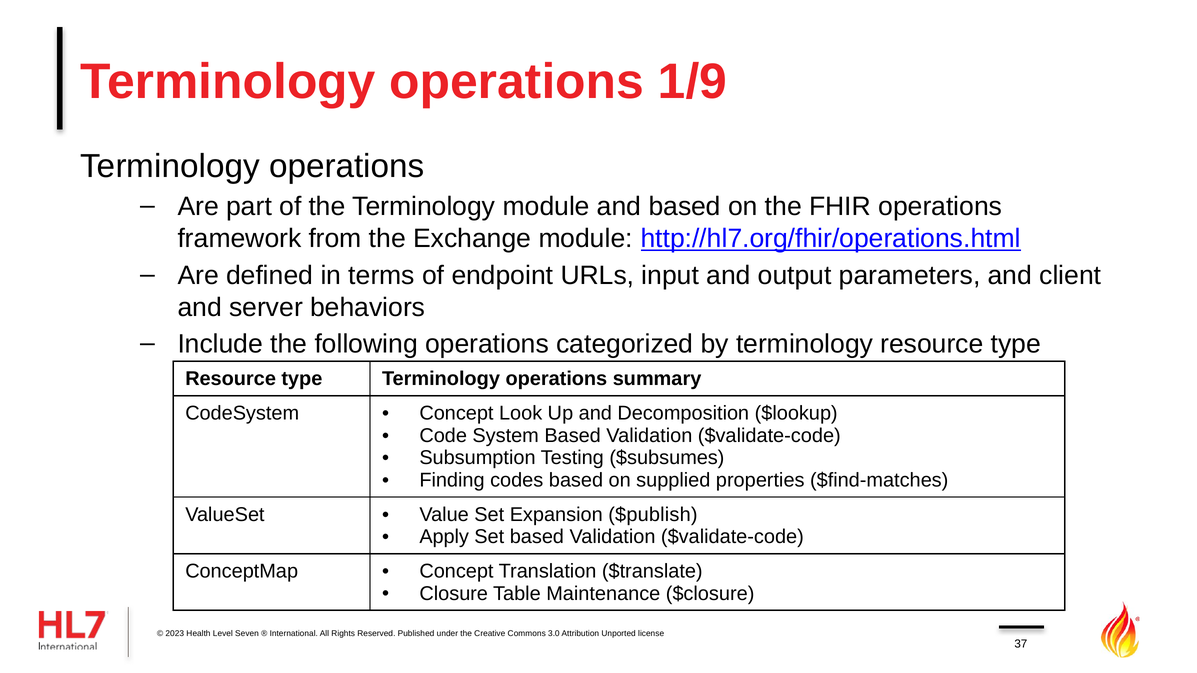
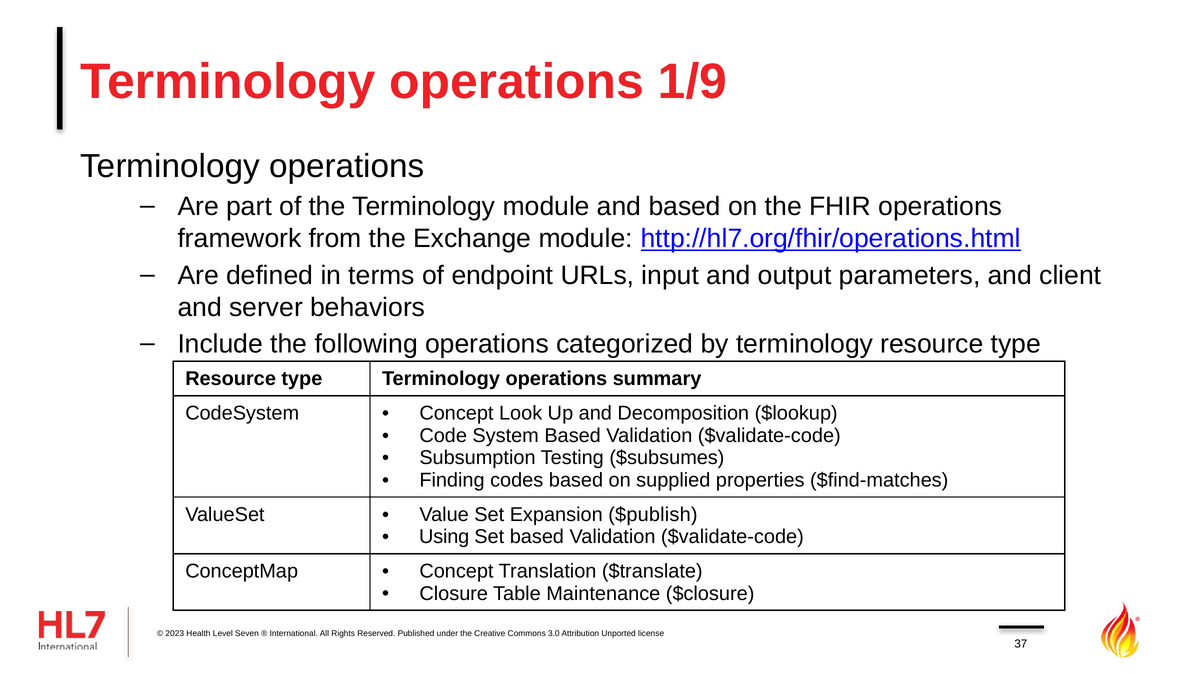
Apply: Apply -> Using (444, 537)
